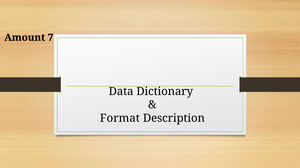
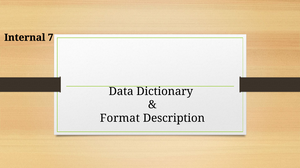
Amount: Amount -> Internal (25, 38)
